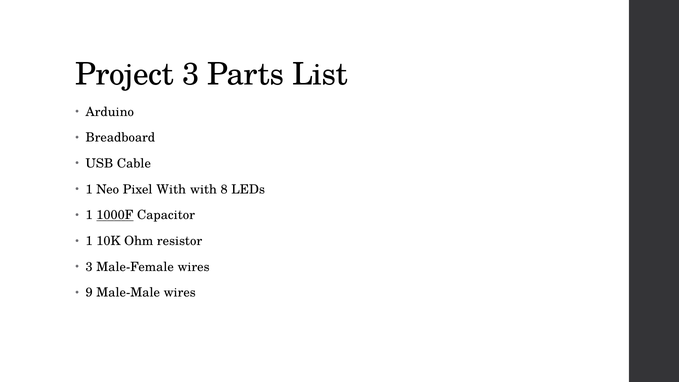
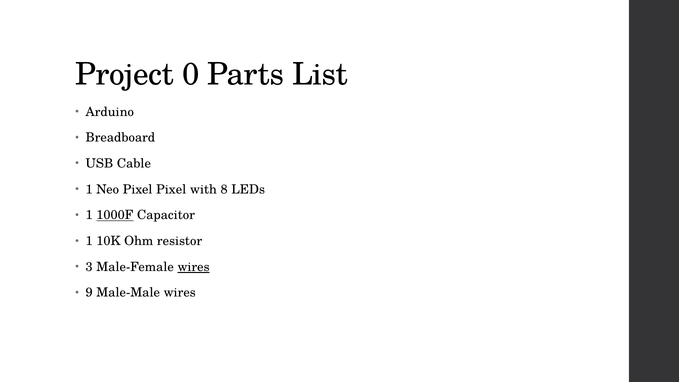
Project 3: 3 -> 0 (191, 75)
Pixel With: With -> Pixel (171, 189)
wires underline: none -> present (194, 267)
